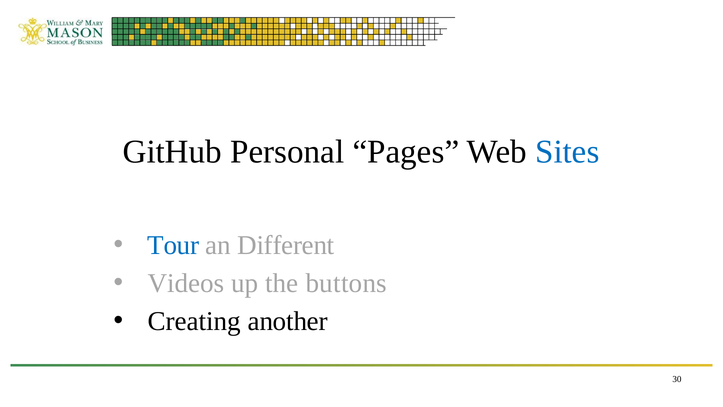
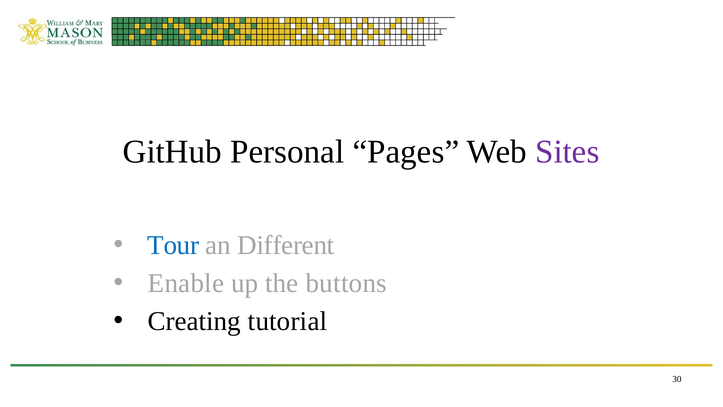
Sites colour: blue -> purple (567, 152)
Videos: Videos -> Enable (186, 283)
another: another -> tutorial (288, 321)
